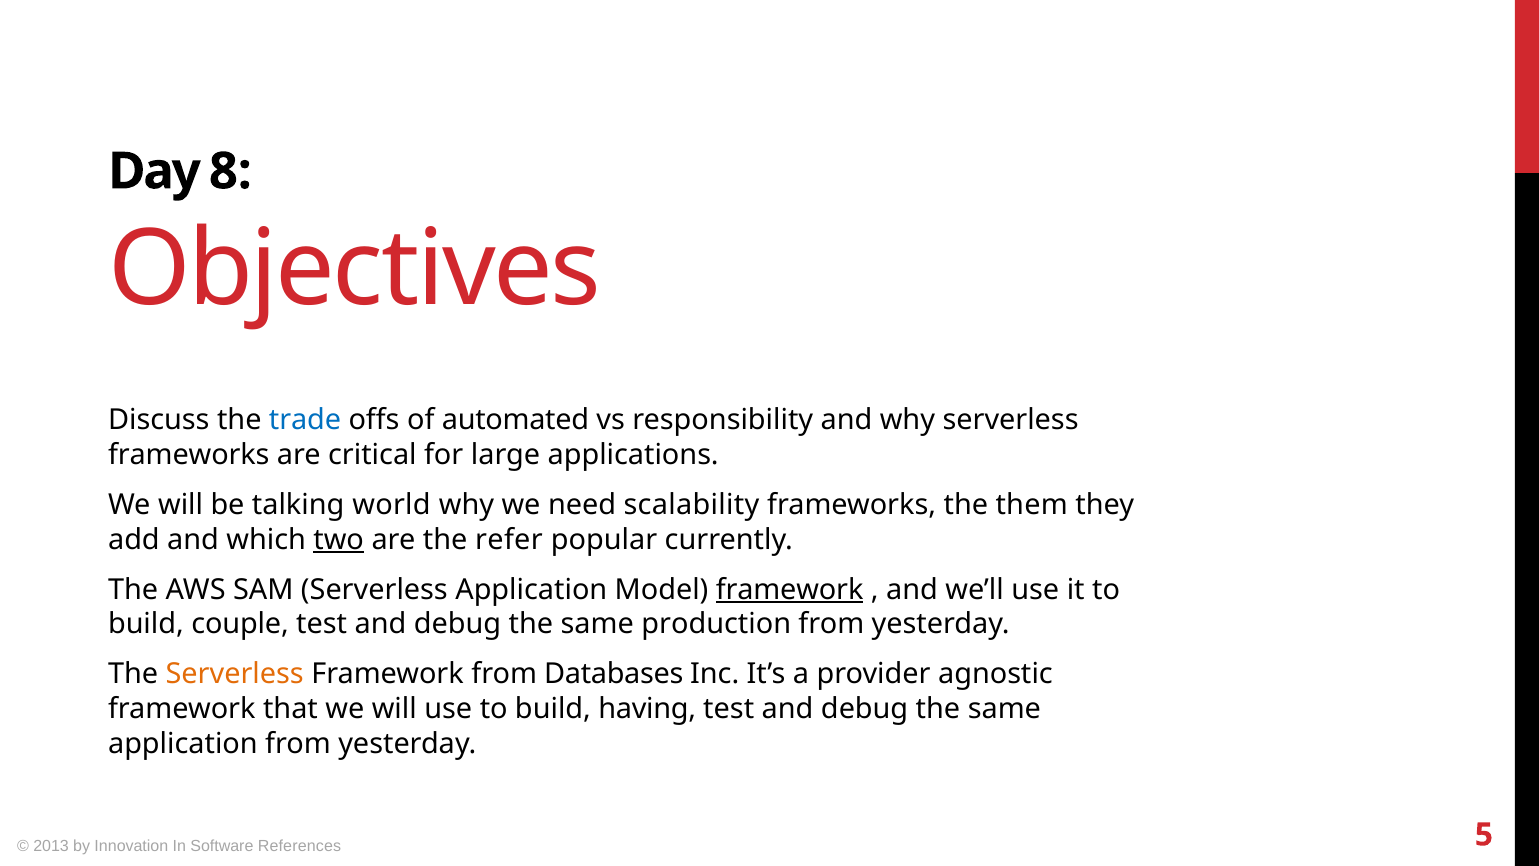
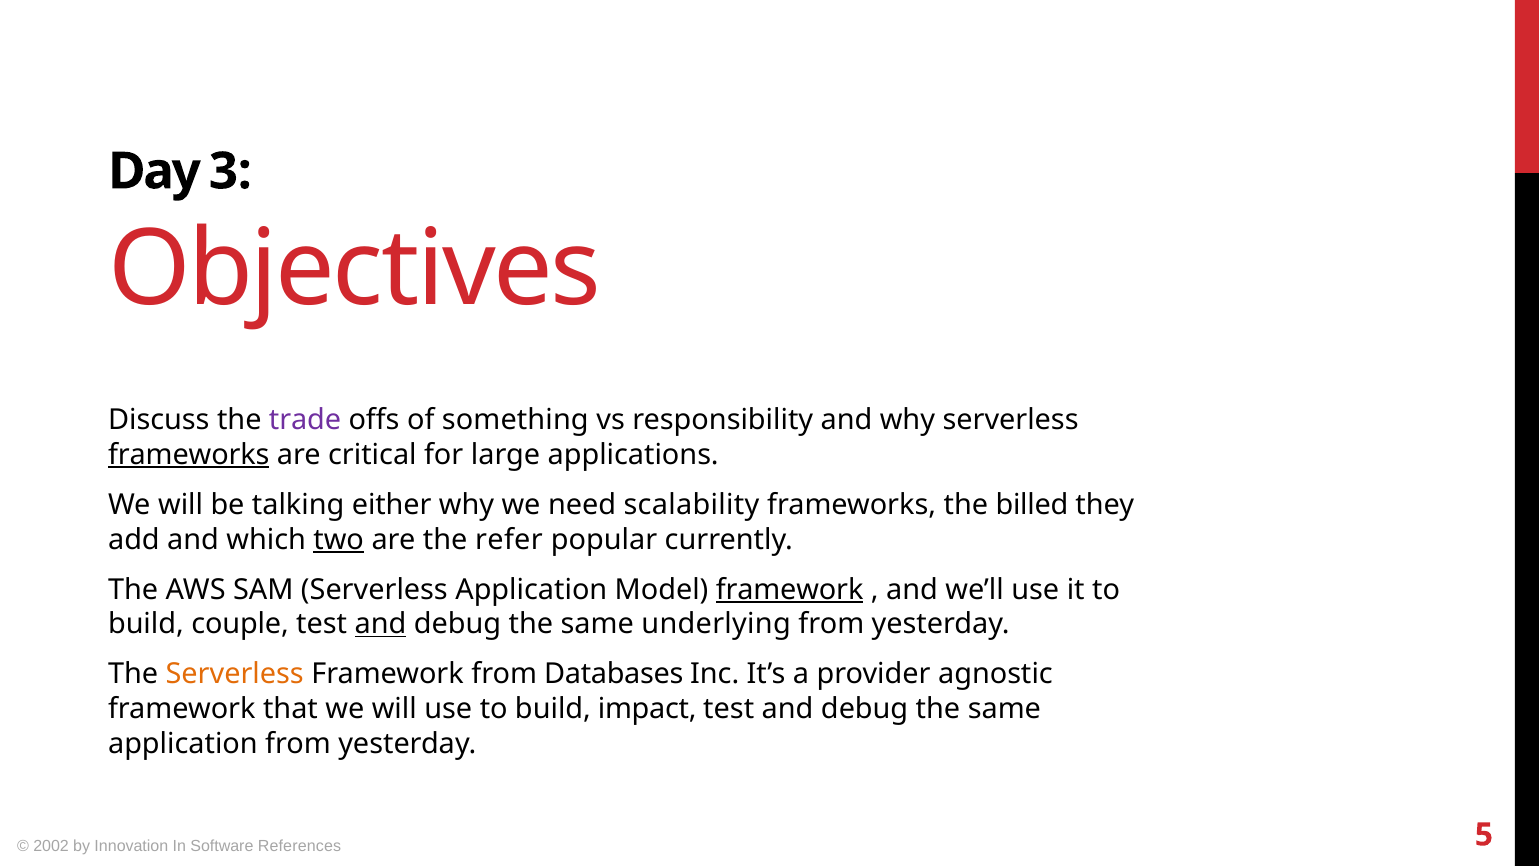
8: 8 -> 3 (230, 171)
trade colour: blue -> purple (305, 420)
automated: automated -> something (515, 420)
frameworks underline: none -> present (189, 455)
world: world -> either (392, 505)
them: them -> billed (1032, 505)
and underline: none -> present (380, 624)
production: production -> underlying (716, 624)
having: having -> impact (647, 709)
2013: 2013 -> 2002 (51, 846)
